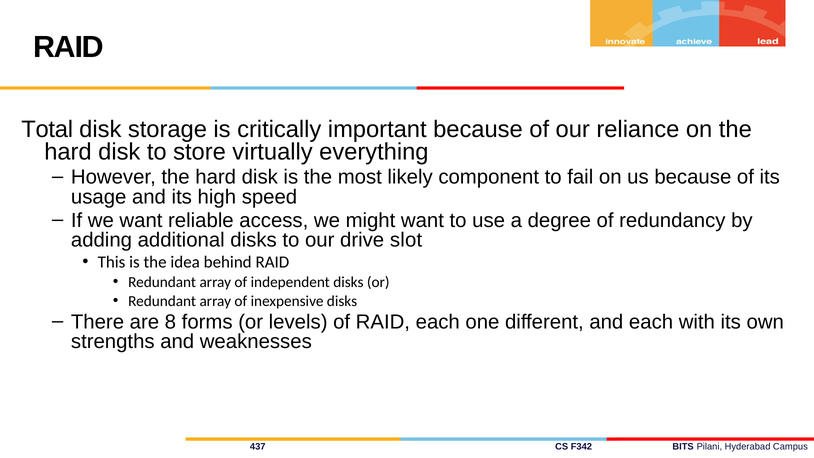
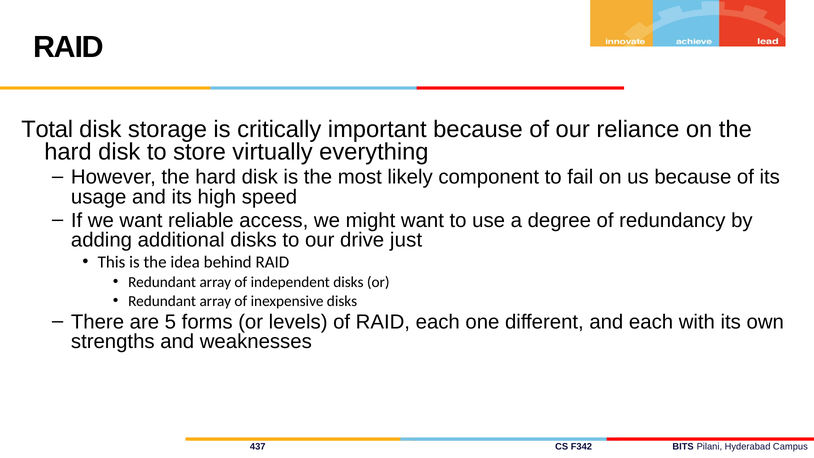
slot: slot -> just (406, 240)
8: 8 -> 5 (170, 322)
